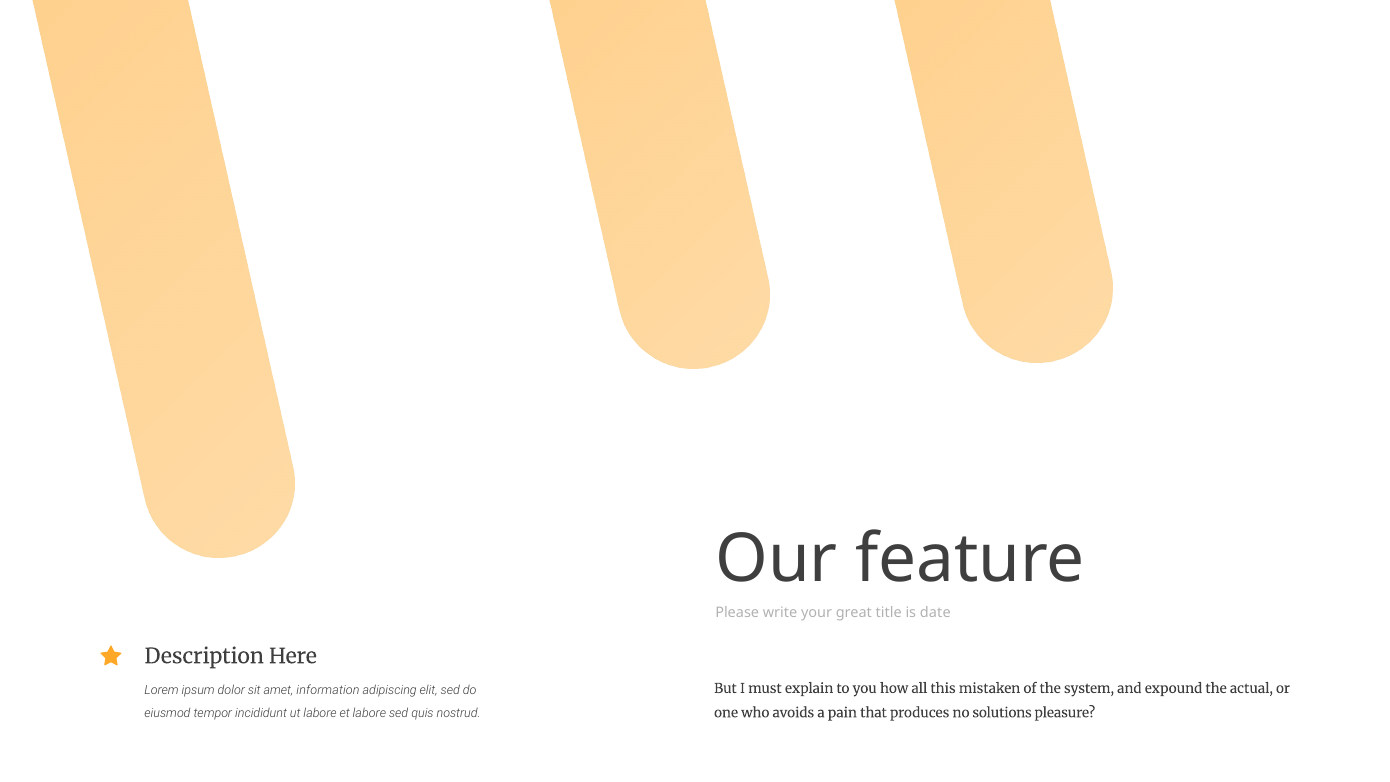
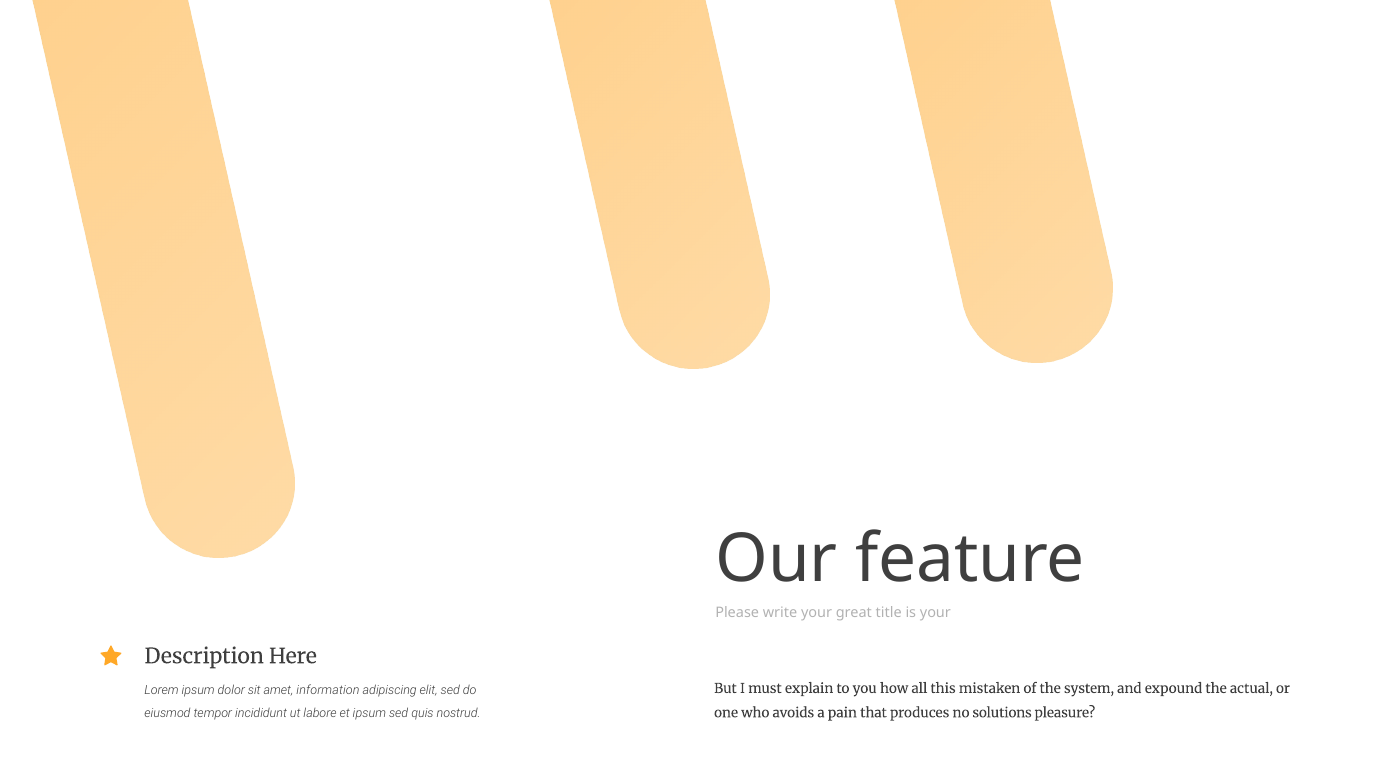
is date: date -> your (935, 613)
et labore: labore -> ipsum (369, 713)
